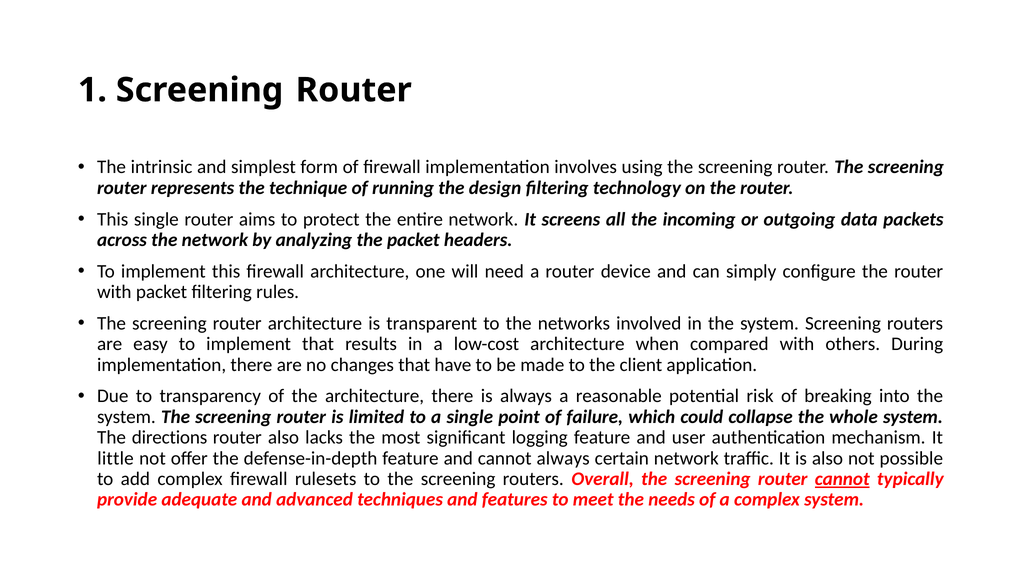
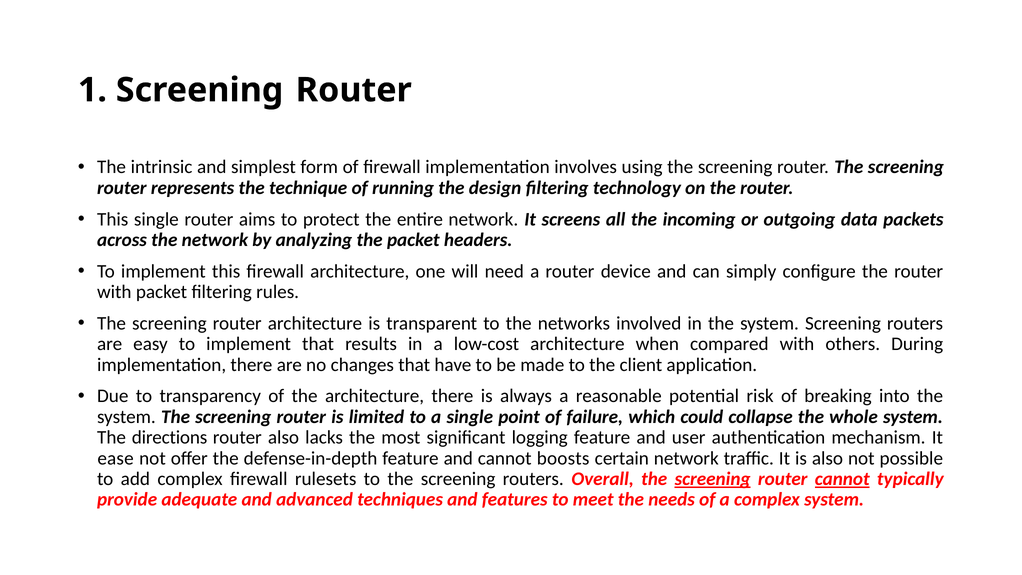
little: little -> ease (116, 458)
cannot always: always -> boosts (563, 458)
screening underline: none -> present (713, 479)
